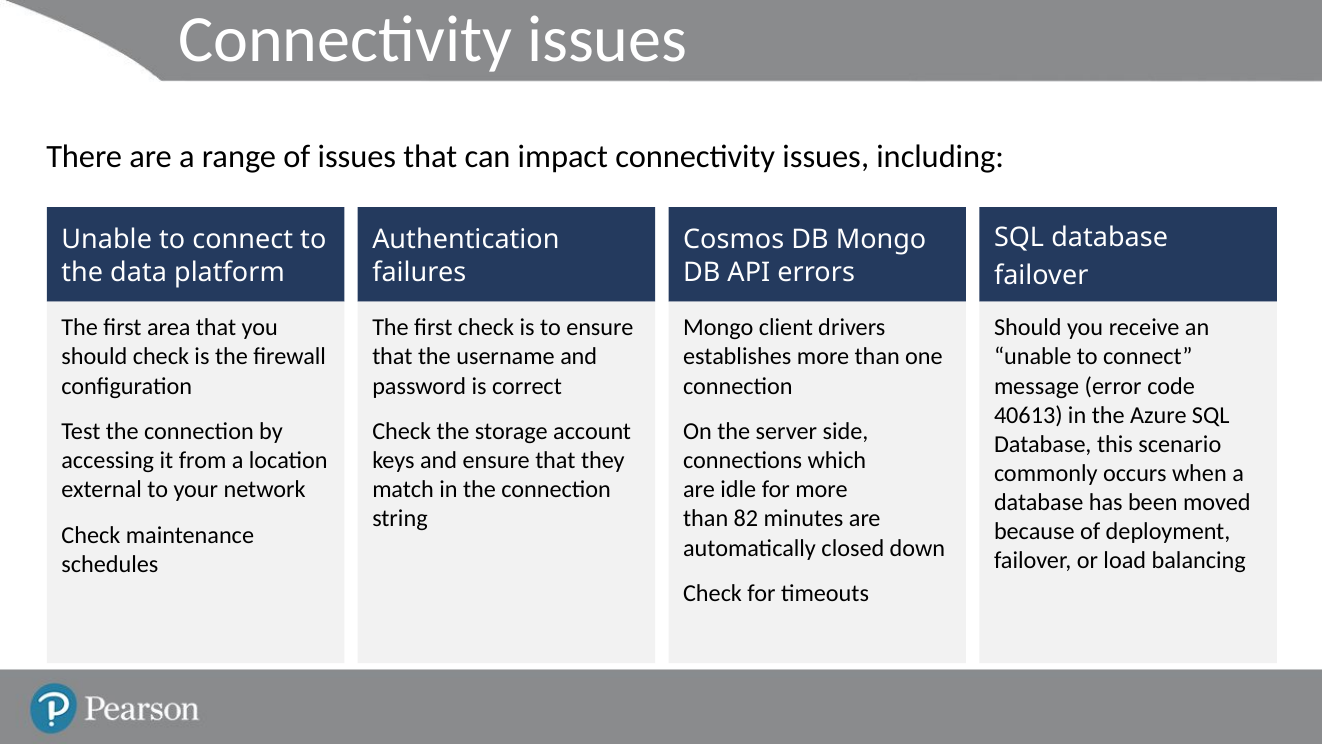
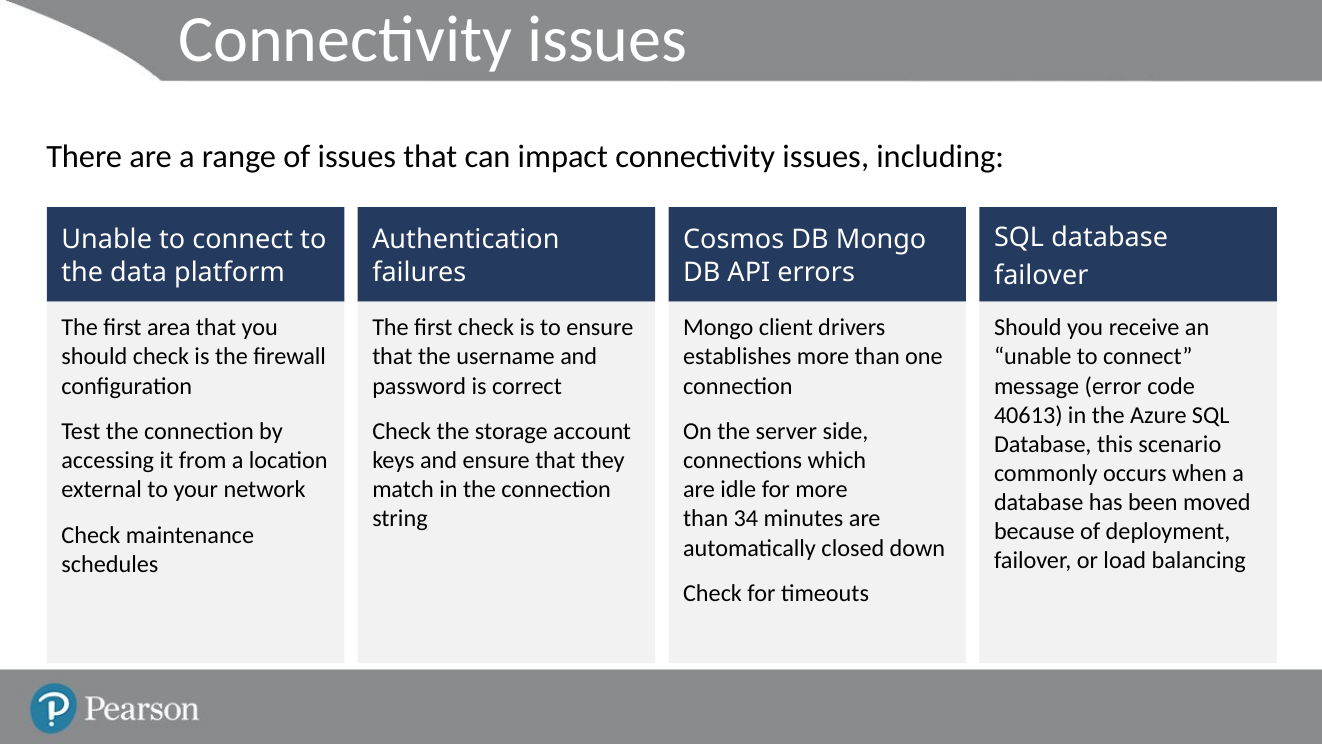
82: 82 -> 34 (746, 519)
